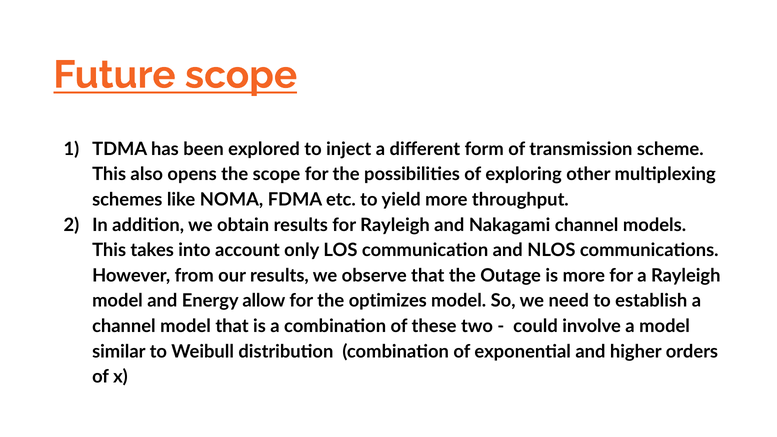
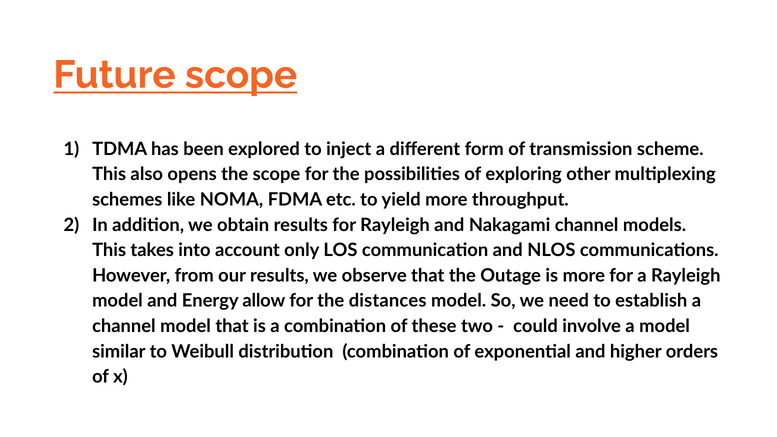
optimizes: optimizes -> distances (388, 301)
